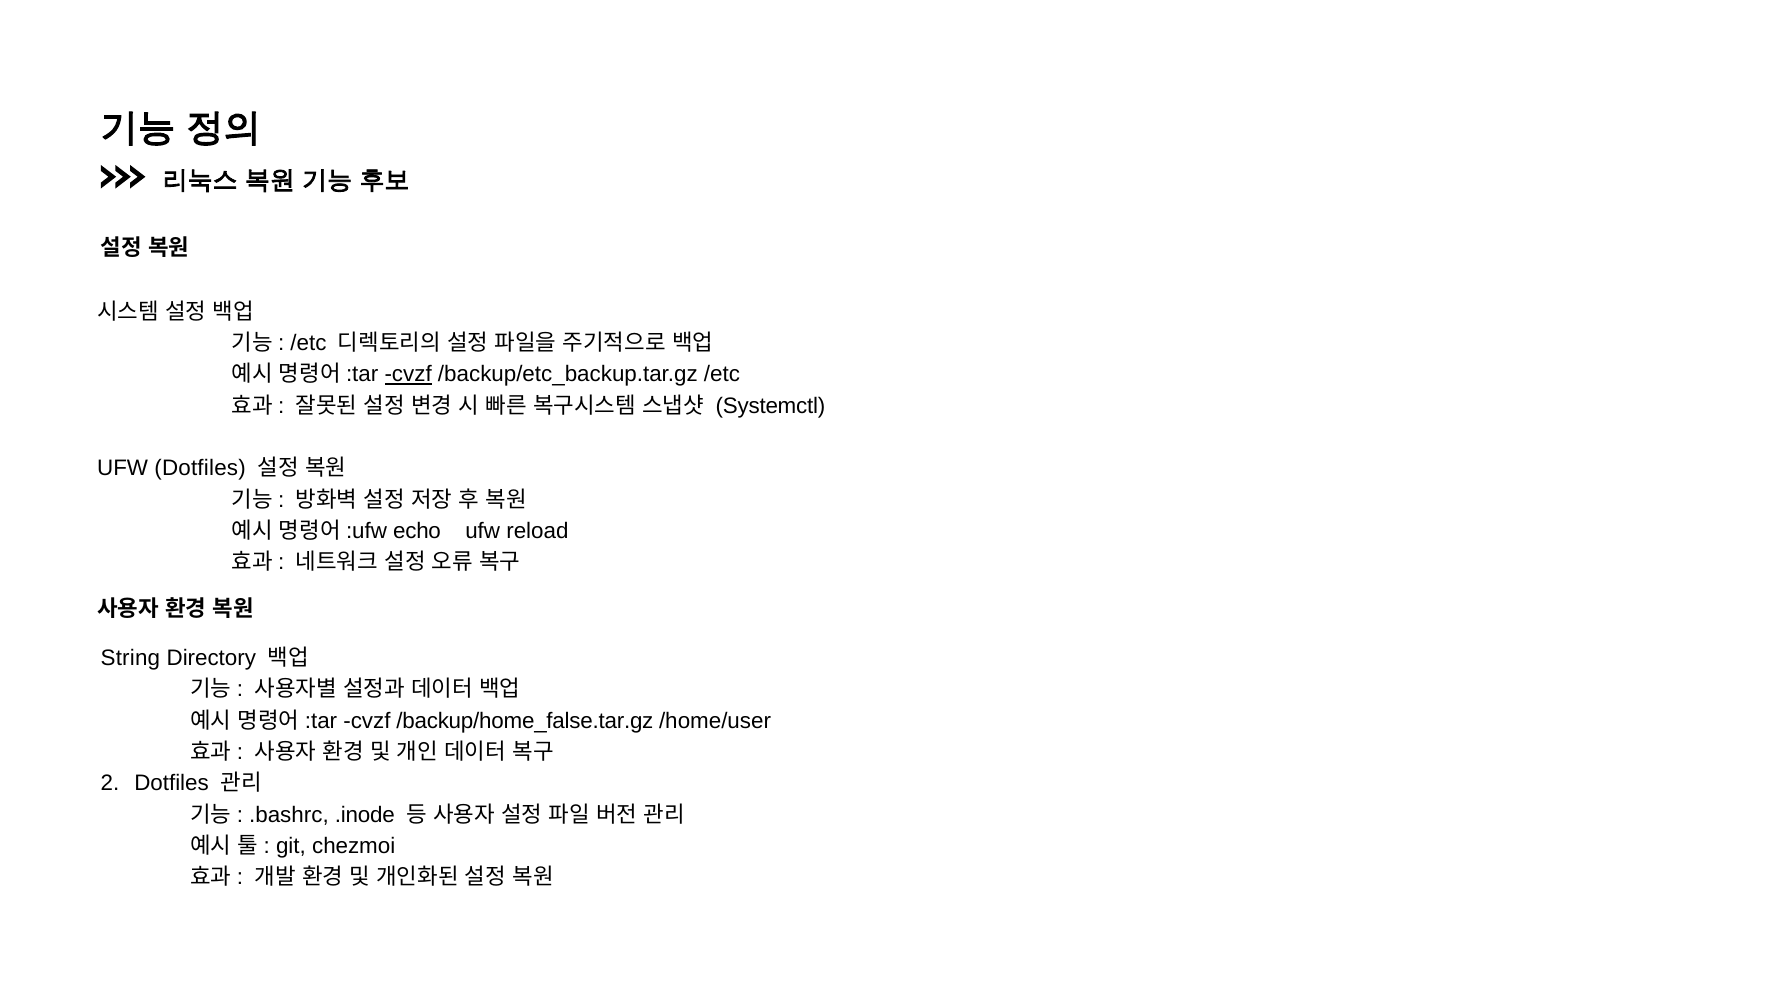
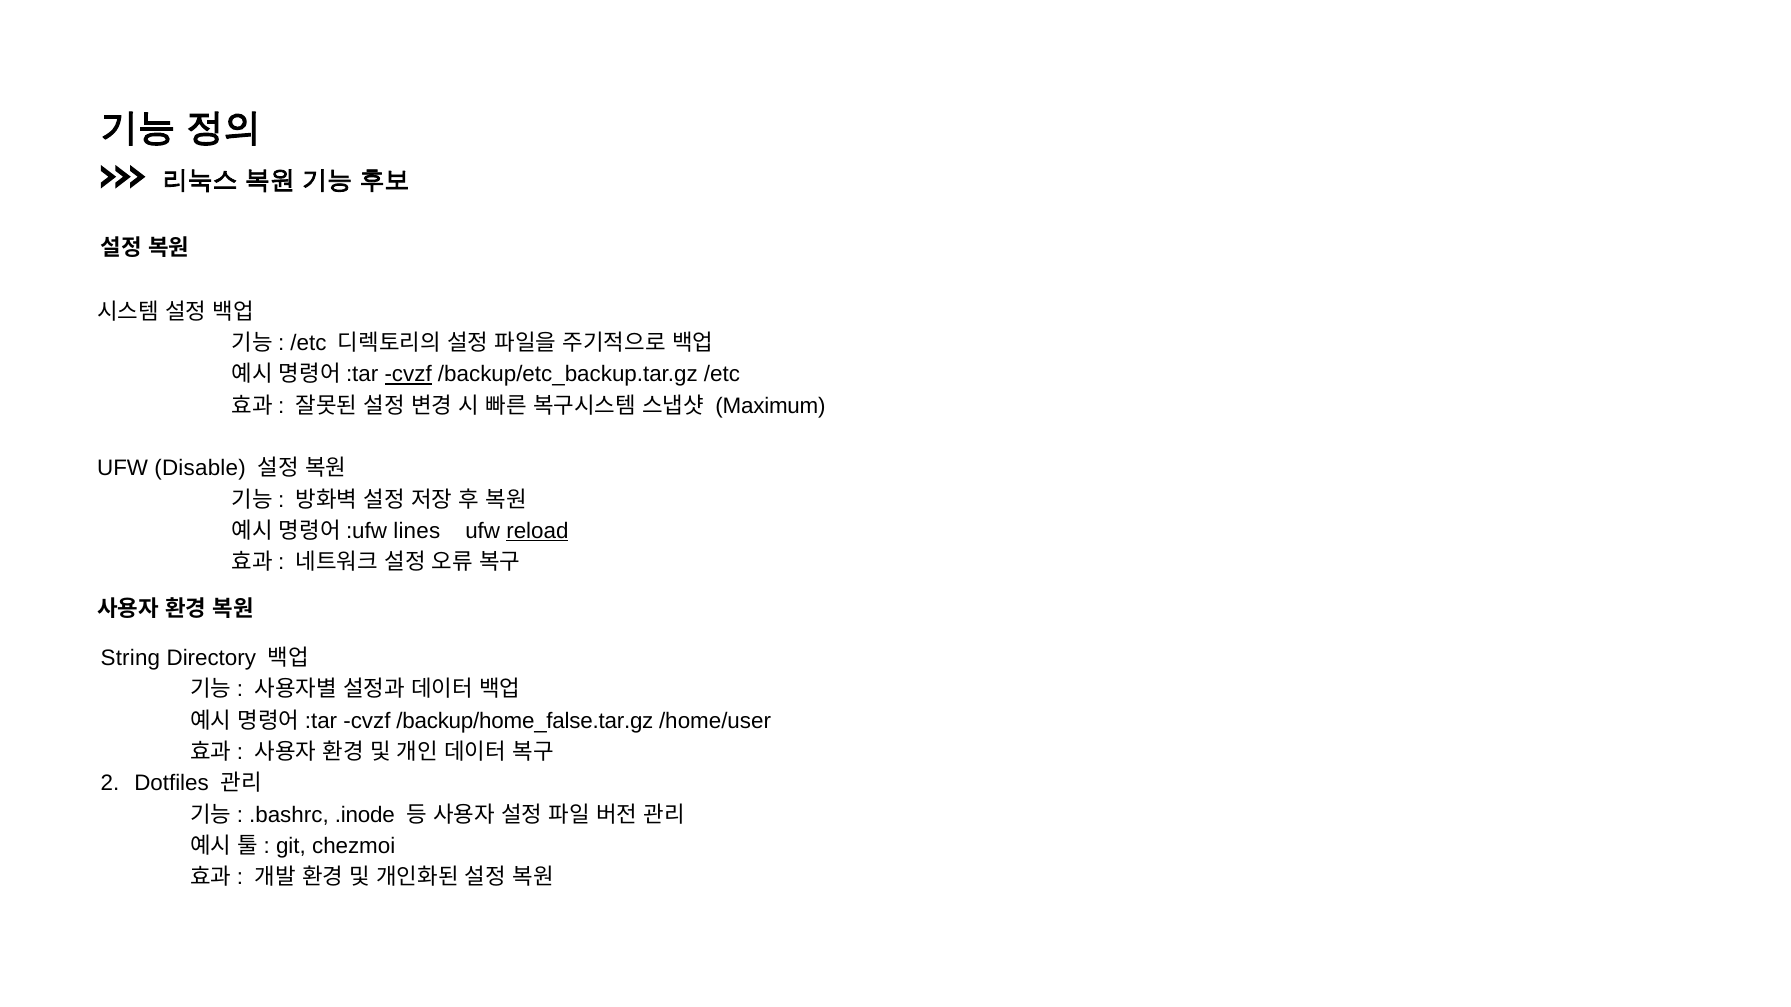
Systemctl: Systemctl -> Maximum (770, 406)
UFW Dotfiles: Dotfiles -> Disable (200, 469)
echo: echo -> lines (417, 531)
reload underline: none -> present (537, 531)
